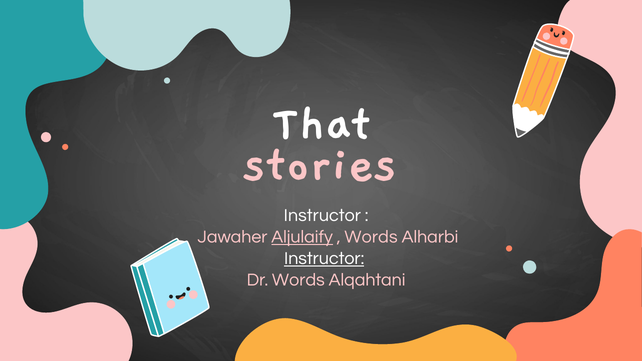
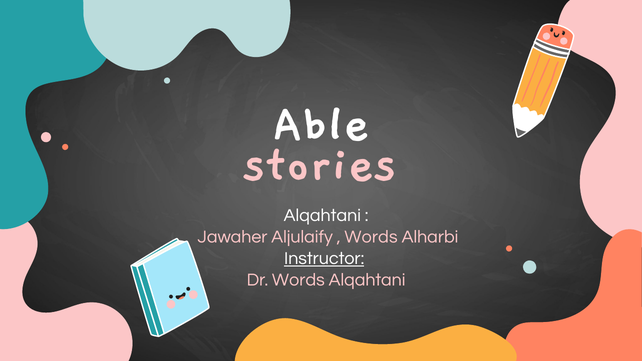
That: That -> Able (321, 121)
Instructor: Instructor -> Alqahtani (322, 216)
Aljulaify underline: present -> none (302, 237)
